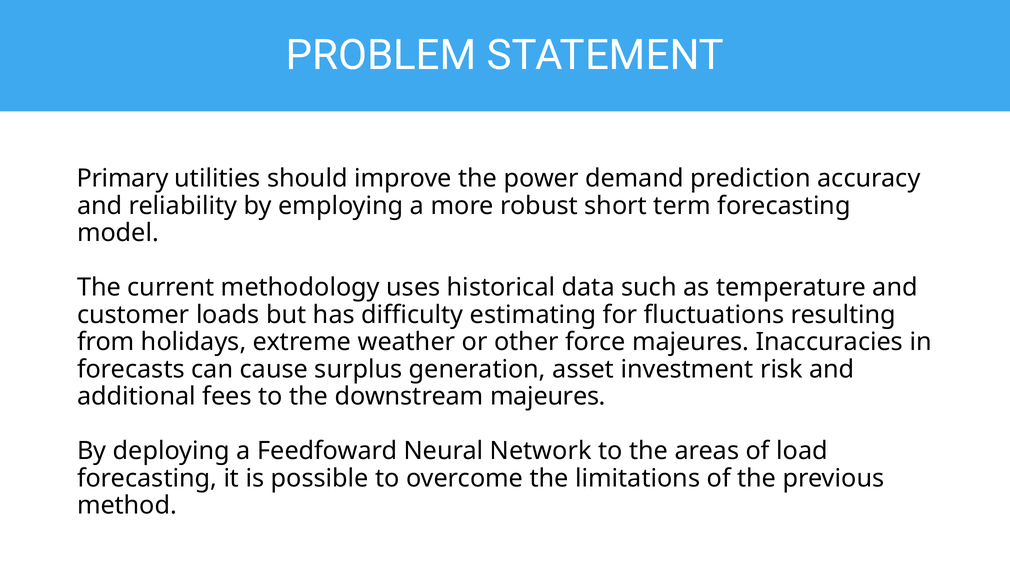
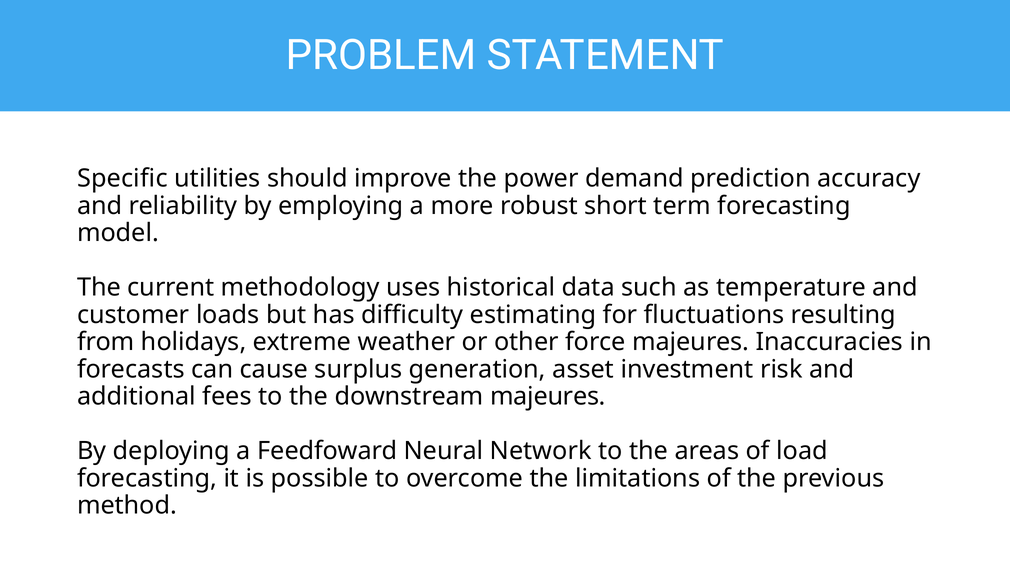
Primary: Primary -> Specific (122, 179)
